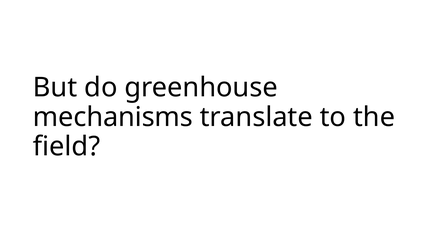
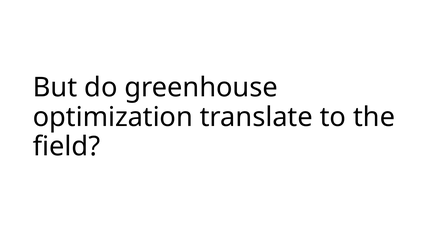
mechanisms: mechanisms -> optimization (113, 117)
